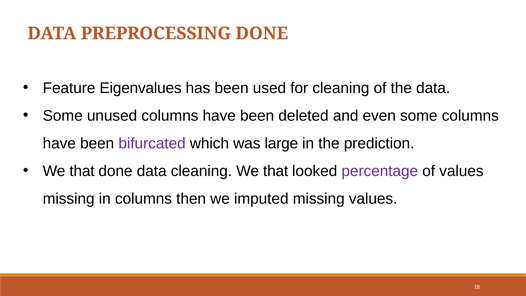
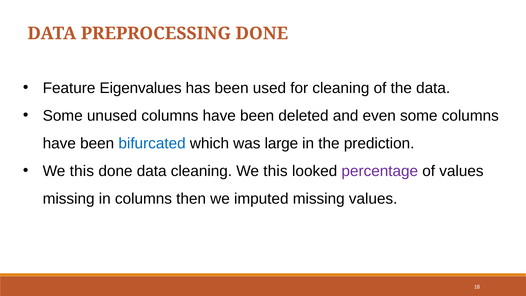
bifurcated colour: purple -> blue (152, 143)
that: that -> this (82, 171)
cleaning We that: that -> this (275, 171)
